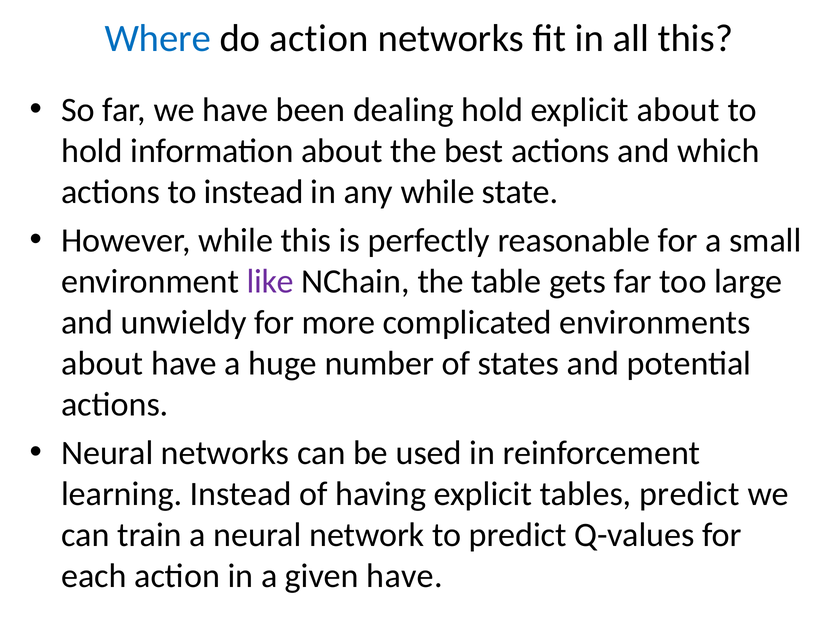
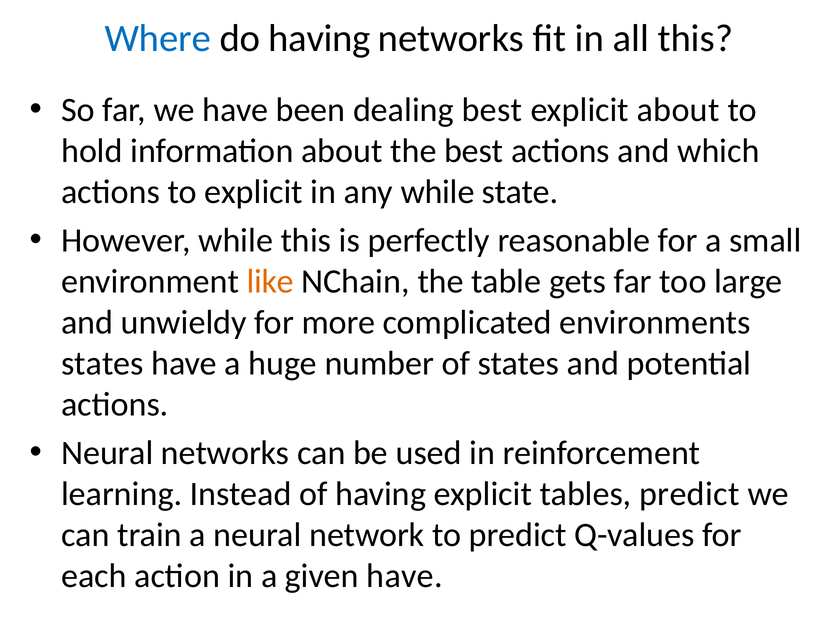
do action: action -> having (319, 39)
dealing hold: hold -> best (492, 110)
to instead: instead -> explicit (254, 192)
like colour: purple -> orange (270, 281)
about: about -> states (102, 363)
